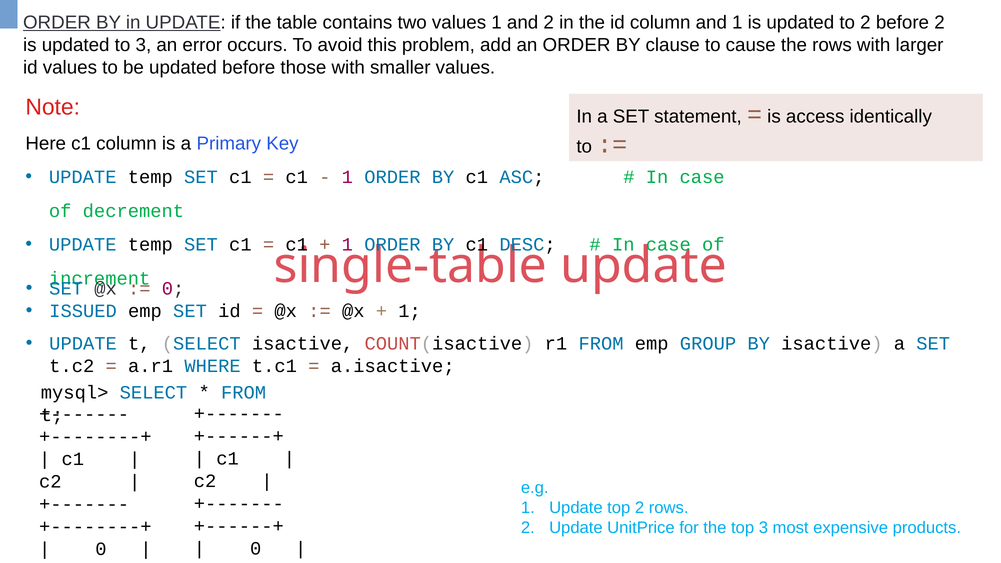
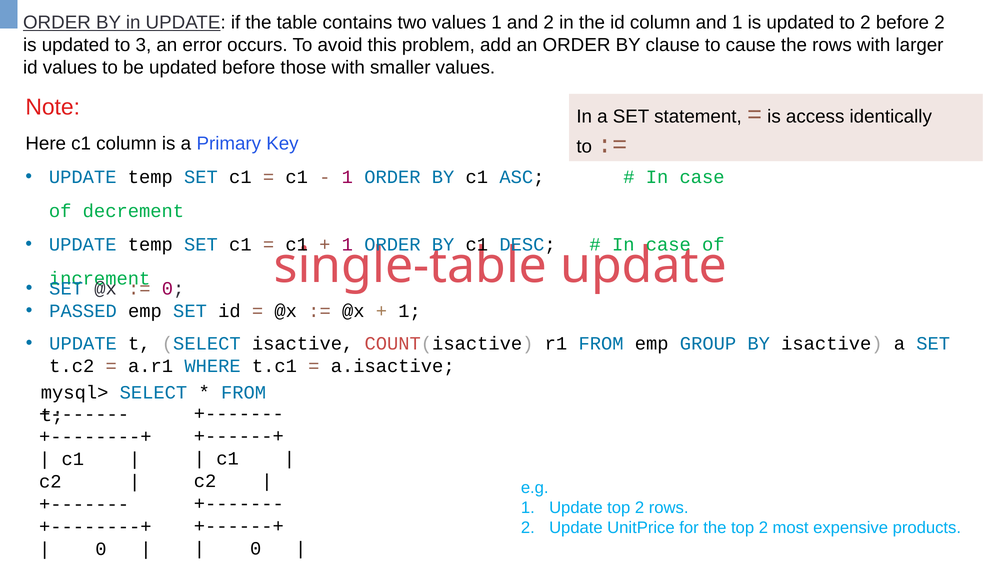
ISSUED: ISSUED -> PASSED (83, 311)
the top 3: 3 -> 2 (763, 528)
